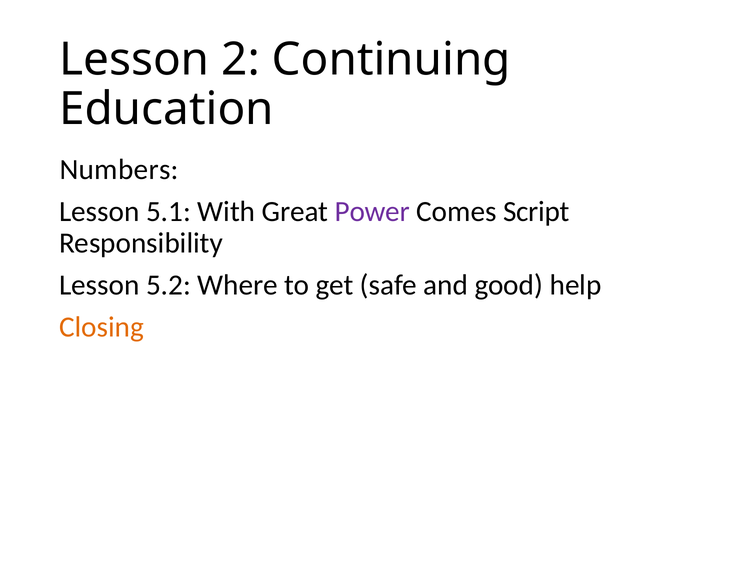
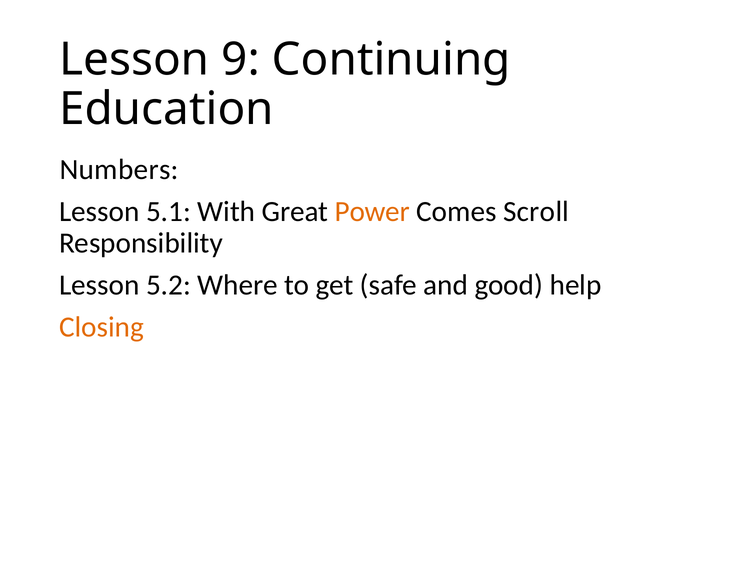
2: 2 -> 9 (241, 59)
Power colour: purple -> orange (372, 212)
Script: Script -> Scroll (536, 212)
